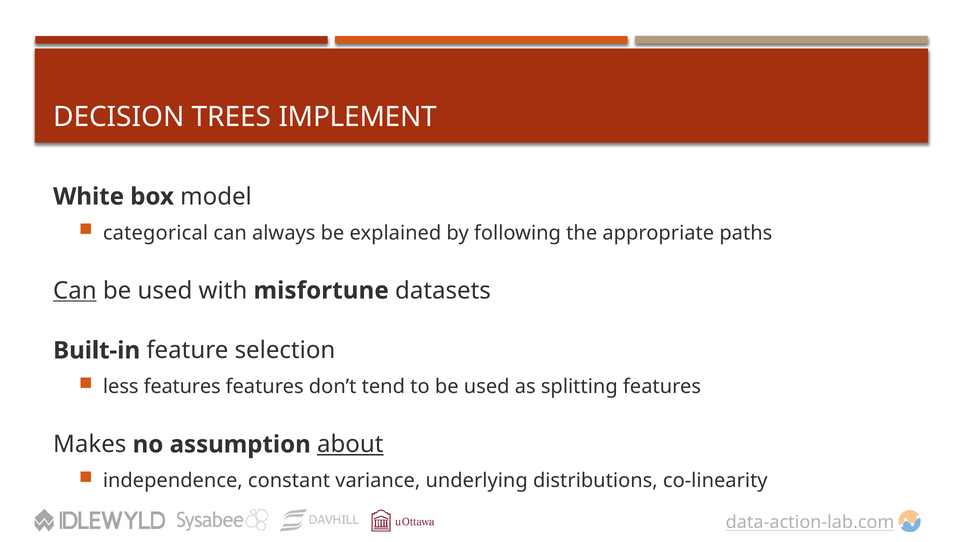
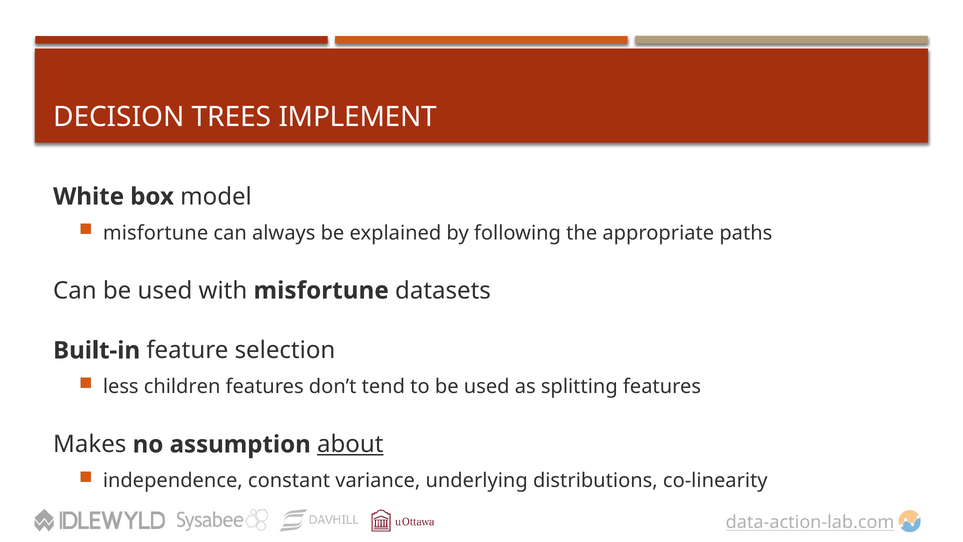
categorical: categorical -> misfortune (156, 233)
Can underline: present -> none (75, 290)
less features: features -> children (182, 387)
